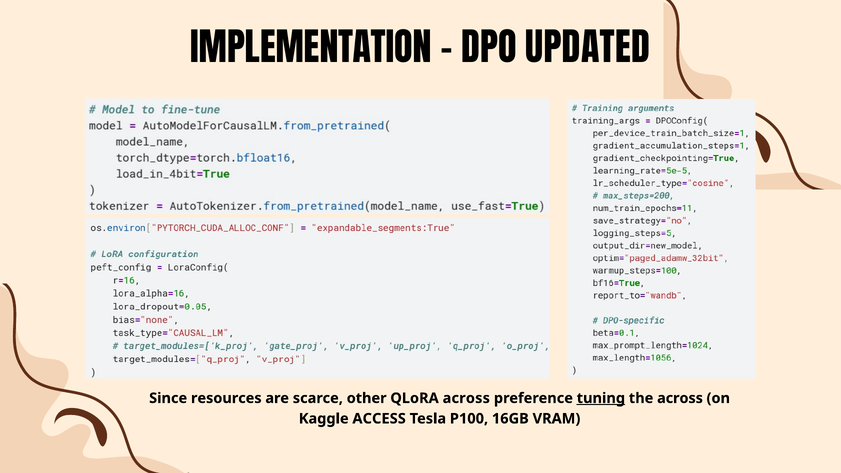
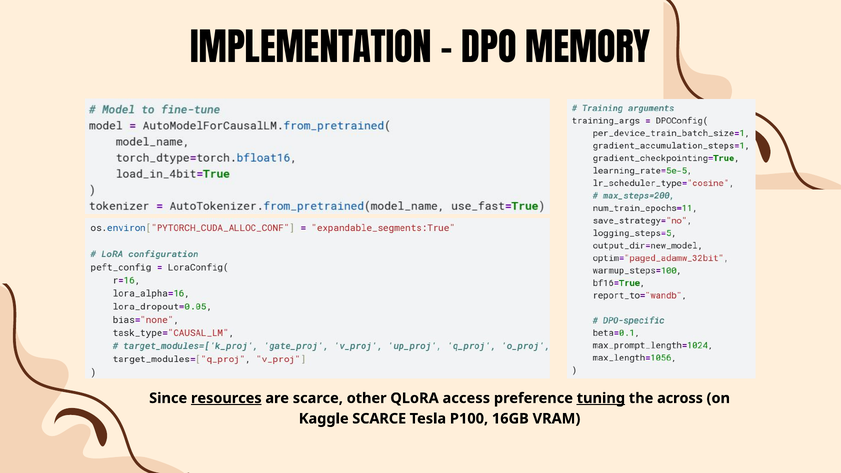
UPDATED: UPDATED -> MEMORY (588, 50)
resources underline: none -> present (226, 398)
QLoRA across: across -> access (466, 398)
Kaggle ACCESS: ACCESS -> SCARCE (379, 419)
